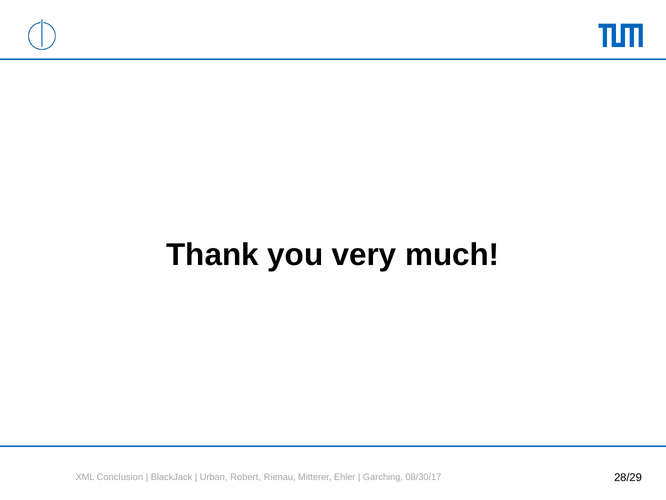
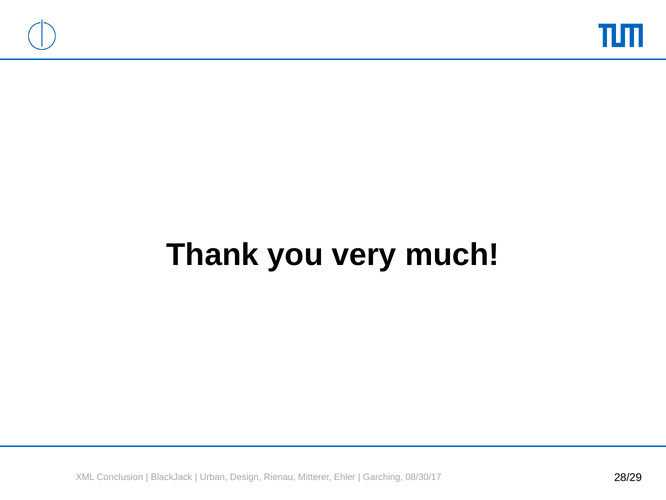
Robert: Robert -> Design (246, 477)
